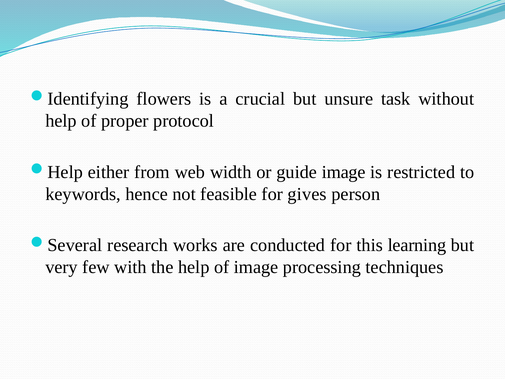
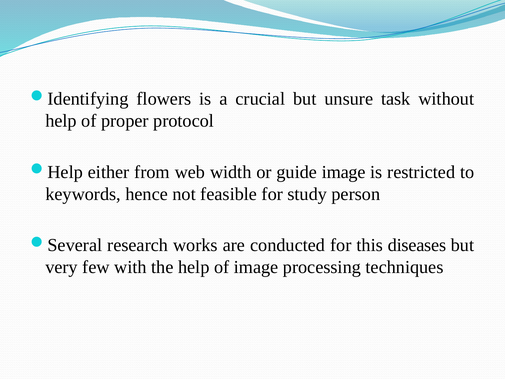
gives: gives -> study (307, 194)
learning: learning -> diseases (417, 245)
